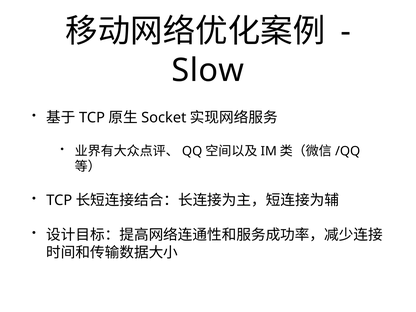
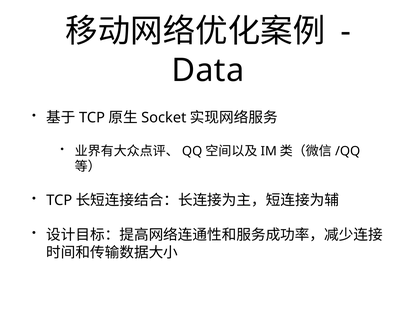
Slow: Slow -> Data (208, 71)
